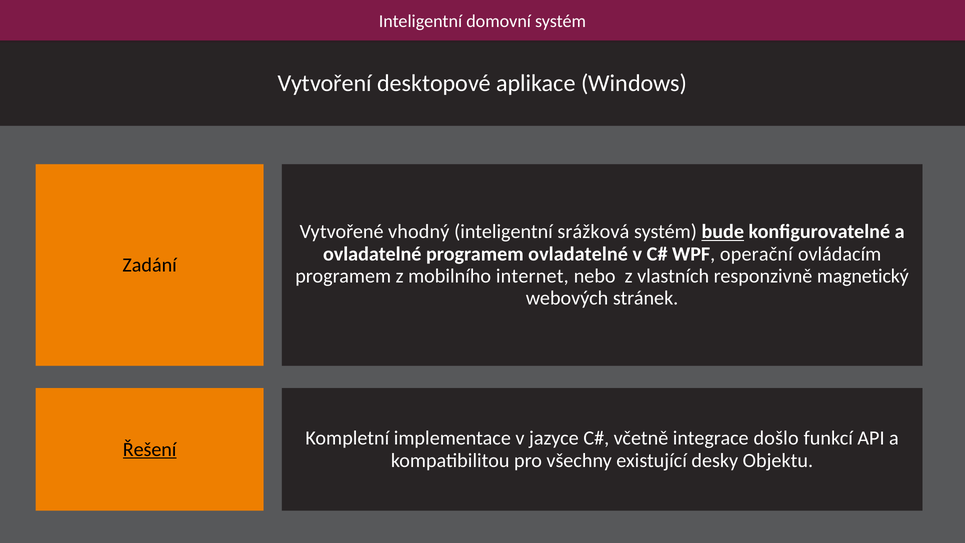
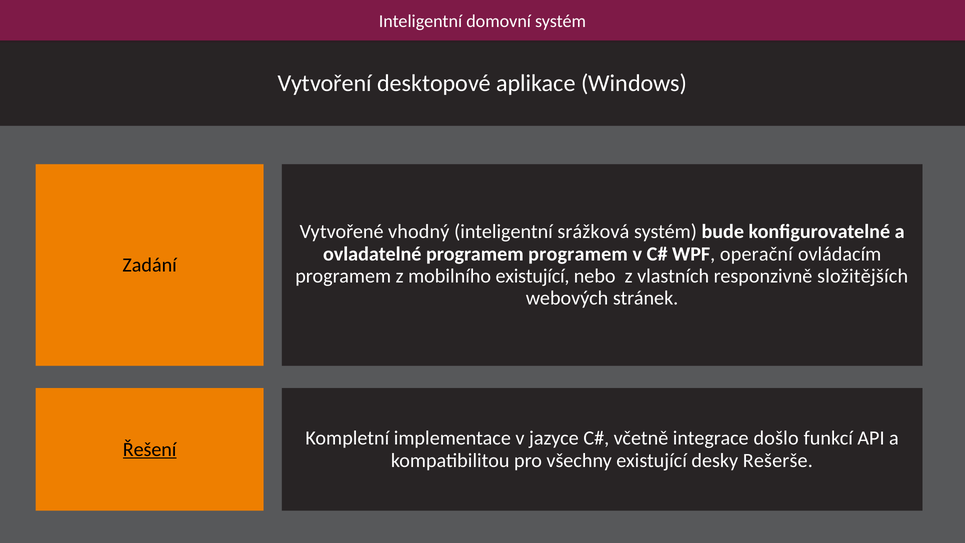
bude underline: present -> none (723, 232)
programem ovladatelné: ovladatelné -> programem (578, 254)
mobilního internet: internet -> existující (532, 276)
magnetický: magnetický -> složitějších (863, 276)
Objektu: Objektu -> Rešerše (778, 460)
